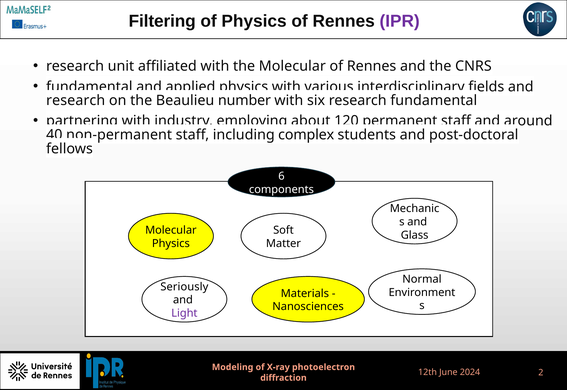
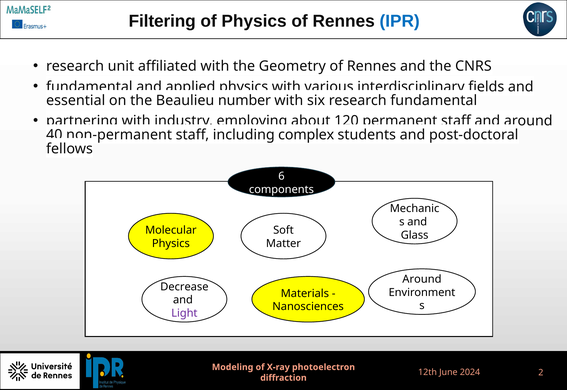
IPR colour: purple -> blue (400, 21)
the Molecular: Molecular -> Geometry (292, 66)
research: research -> essential (76, 101)
Normal: Normal -> Around (422, 279)
Seriously: Seriously -> Decrease (184, 287)
